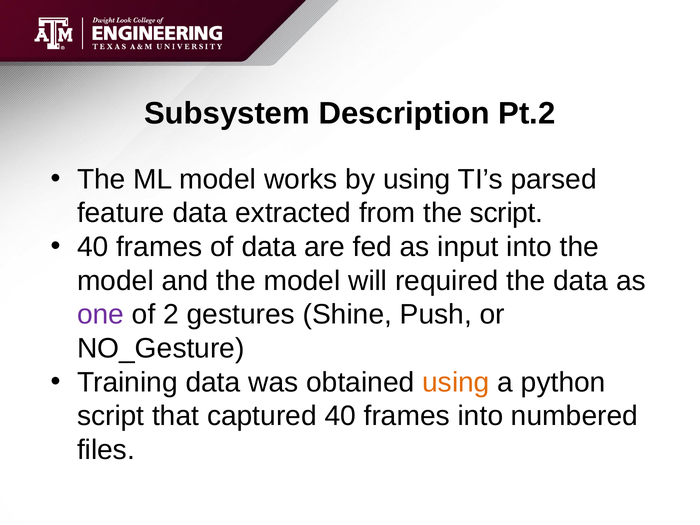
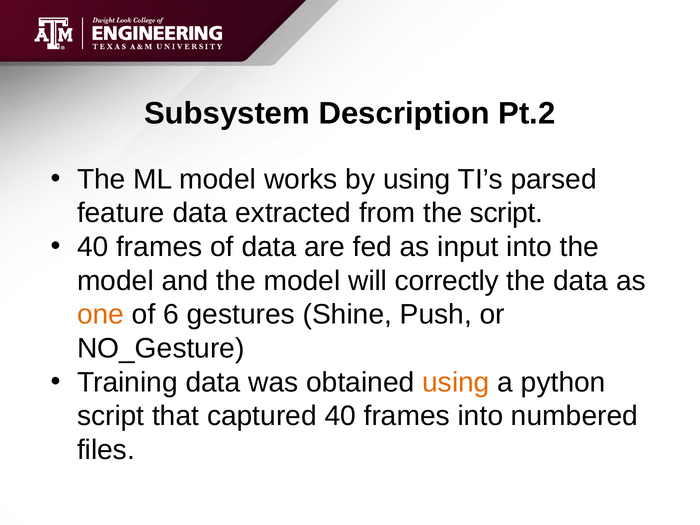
required: required -> correctly (447, 281)
one colour: purple -> orange (101, 315)
2: 2 -> 6 (171, 315)
